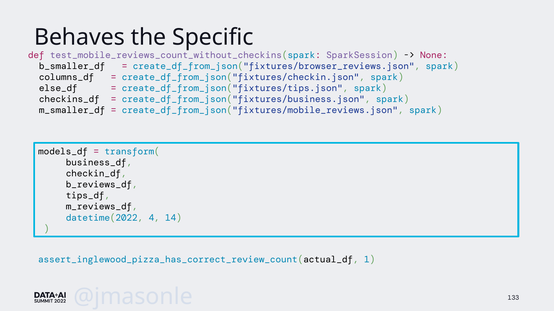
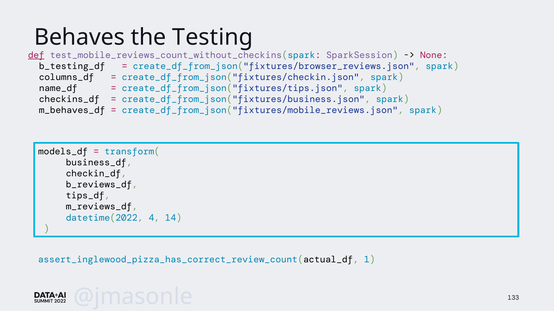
Specific: Specific -> Testing (213, 37)
def underline: none -> present (36, 55)
b_smaller_df: b_smaller_df -> b_testing_df (72, 66)
else_df: else_df -> name_df (58, 88)
m_smaller_df: m_smaller_df -> m_behaves_df (72, 111)
